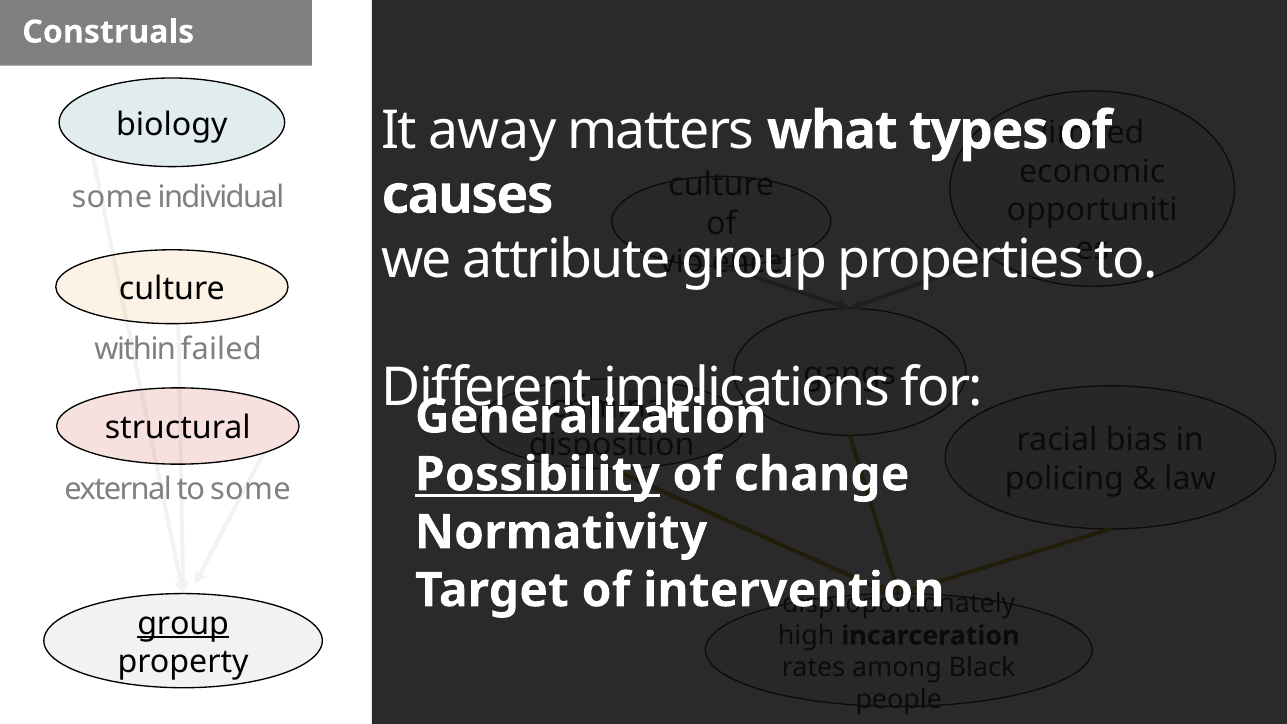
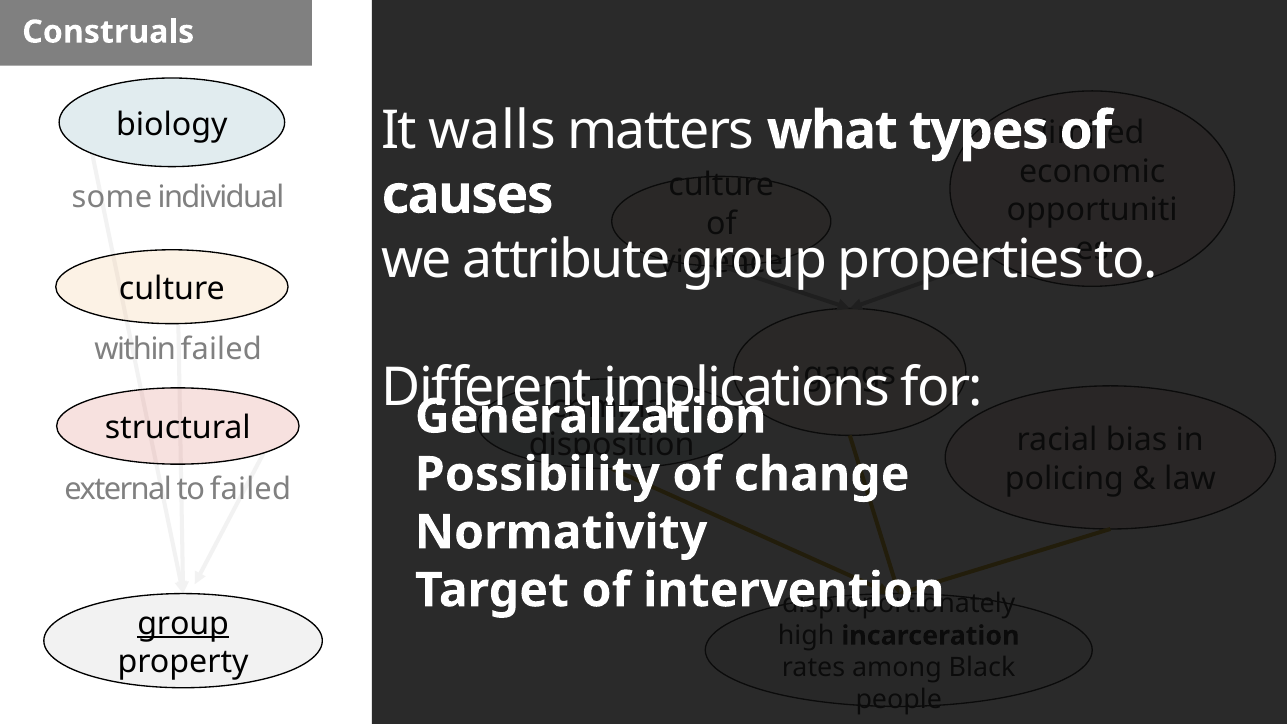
away: away -> walls (492, 131)
Possibility underline: present -> none (537, 474)
to some: some -> failed (250, 490)
